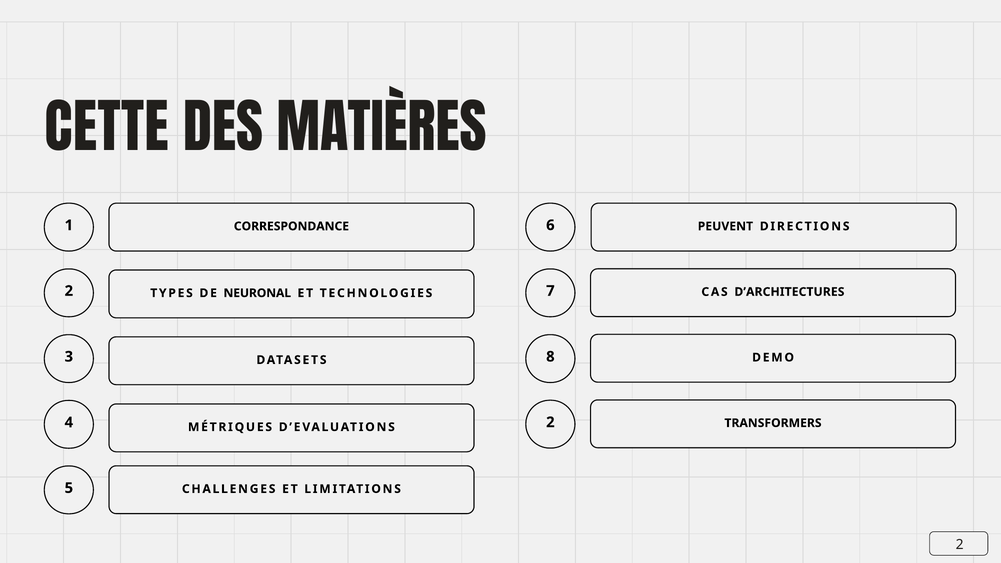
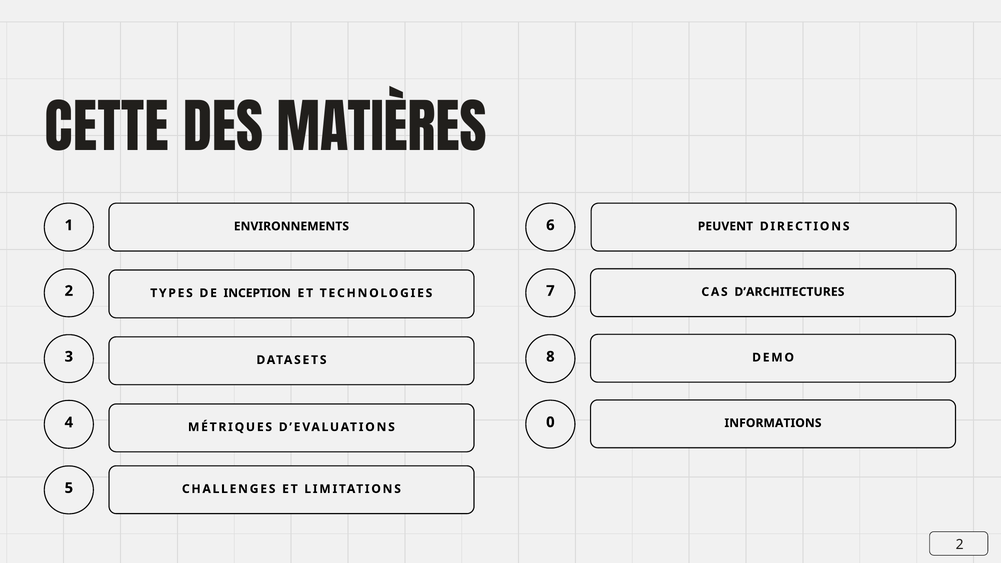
CORRESPONDANCE: CORRESPONDANCE -> ENVIRONNEMENTS (291, 226)
NEURONAL: NEURONAL -> INCEPTION (257, 293)
TRANSFORMERS: TRANSFORMERS -> INFORMATIONS (773, 423)
D’EVALUATIONS 2: 2 -> 0 (550, 422)
